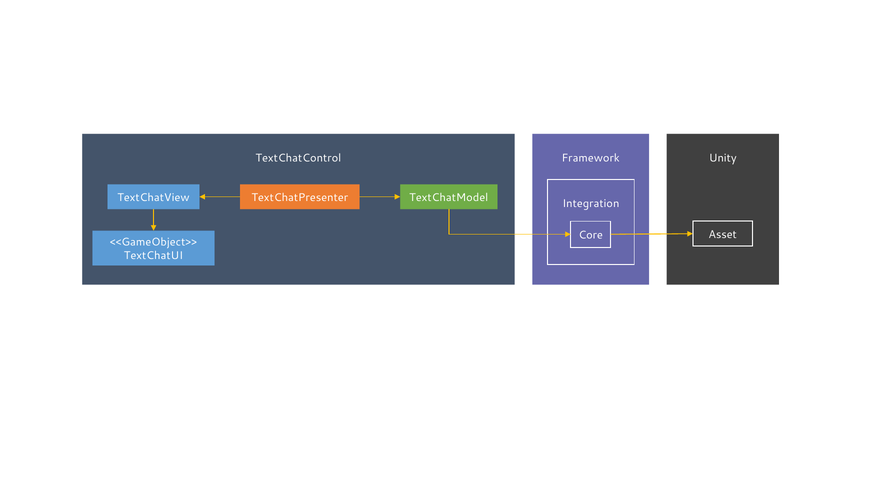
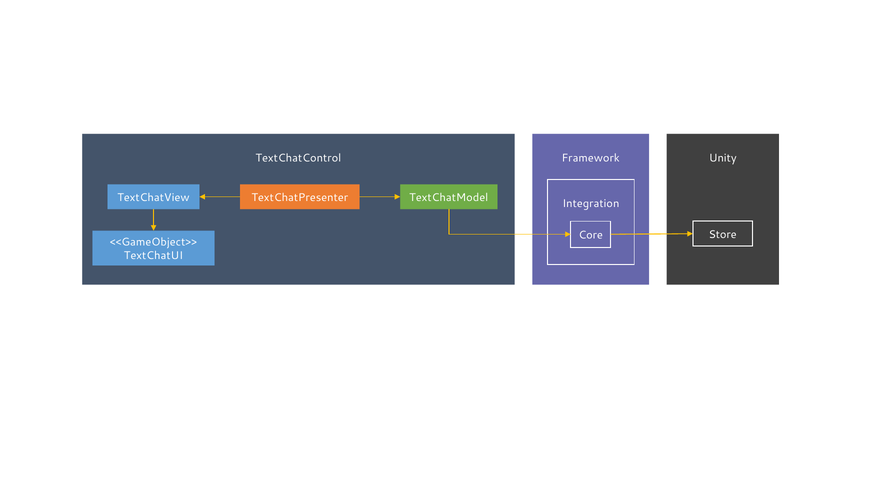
Asset: Asset -> Store (723, 235)
